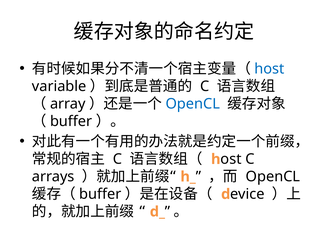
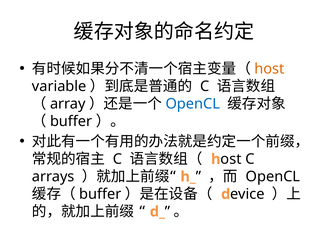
host colour: blue -> orange (269, 69)
